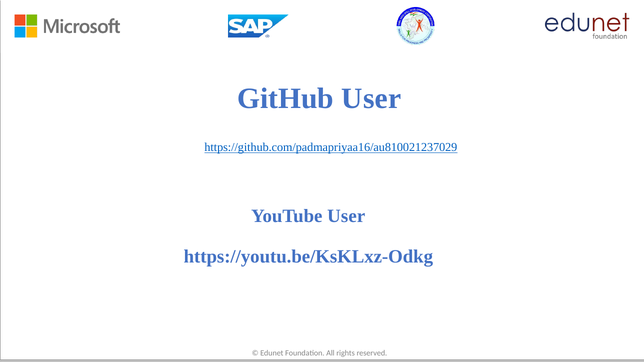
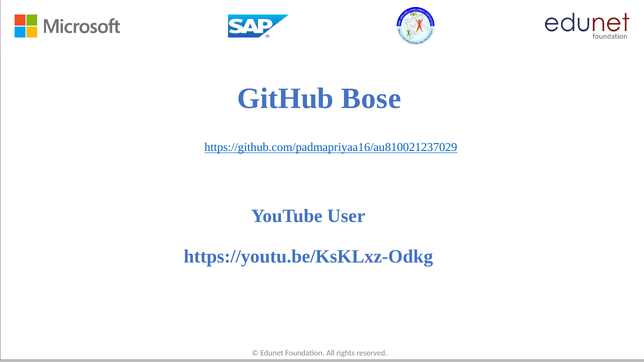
GitHub User: User -> Bose (371, 99)
